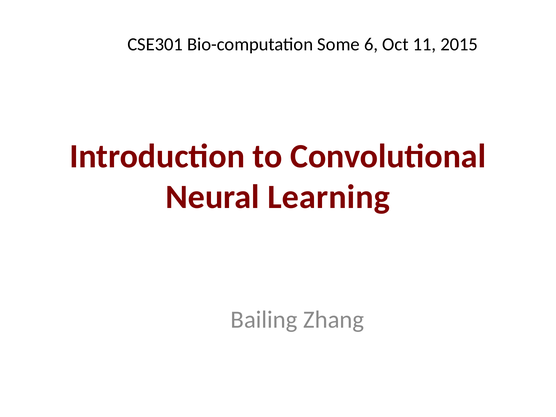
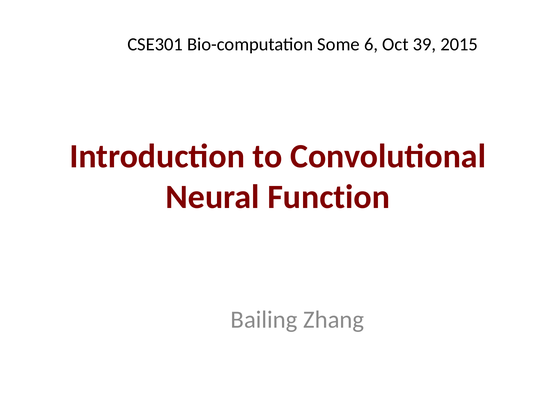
11: 11 -> 39 (424, 44)
Learning: Learning -> Function (329, 197)
